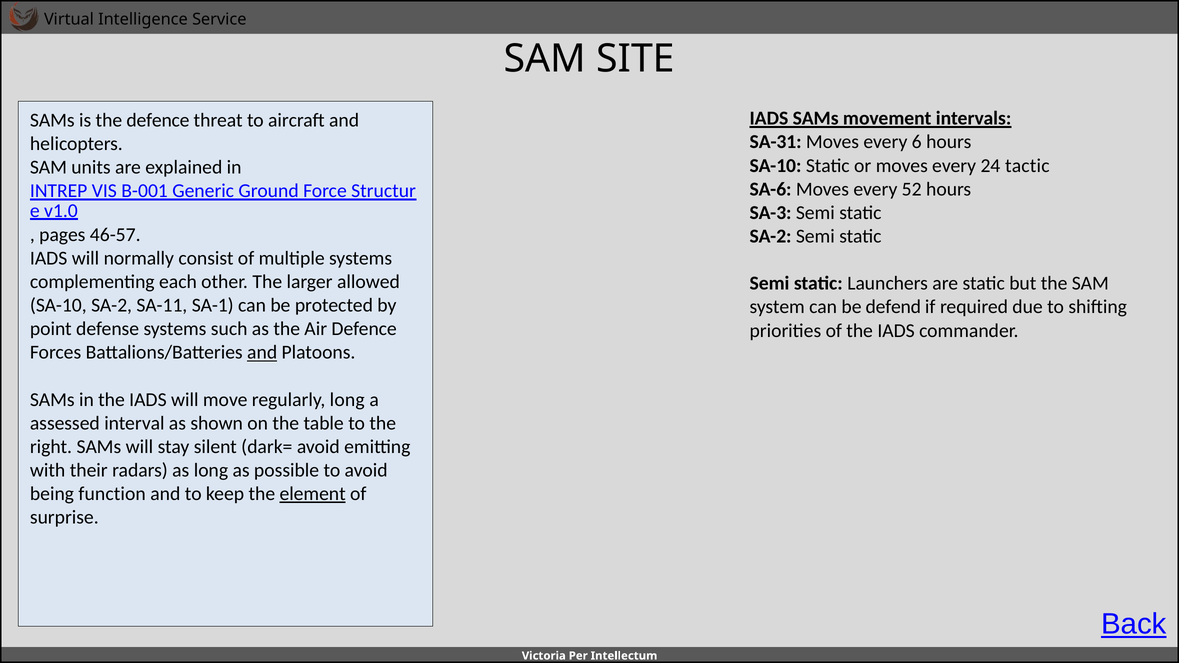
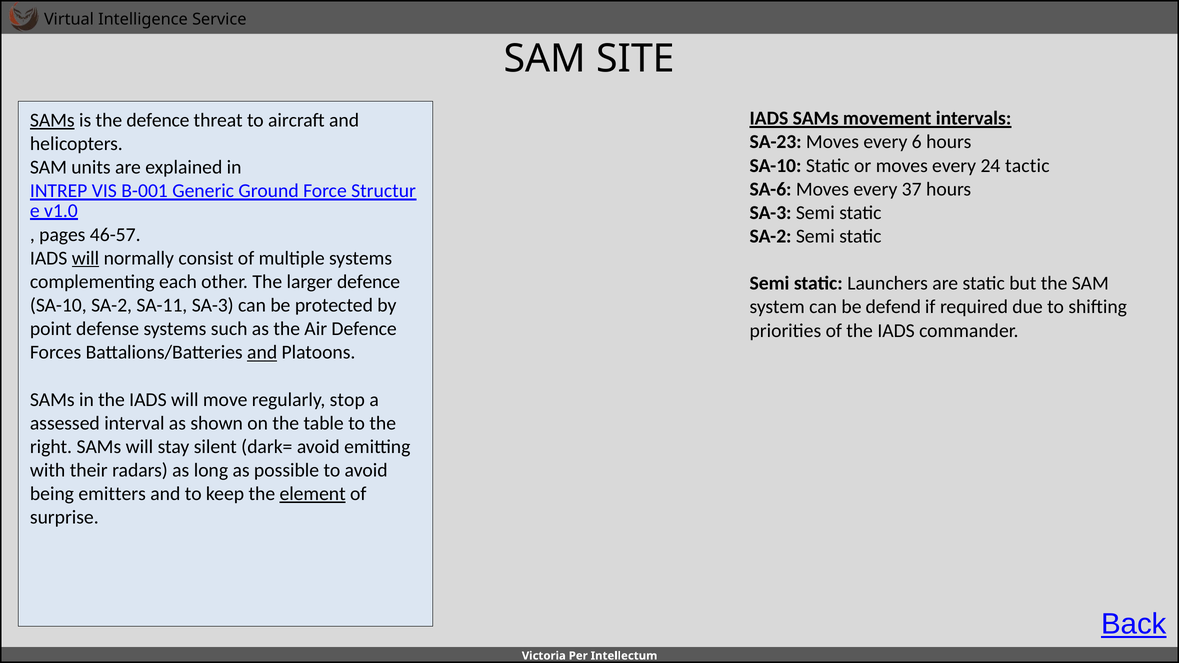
SAMs underline: none -> present (52, 120)
SA-31: SA-31 -> SA-23 (776, 142)
52: 52 -> 37 (912, 189)
will underline: none -> present (85, 258)
larger allowed: allowed -> defence (369, 282)
SA-11 SA-1: SA-1 -> SA-3 (213, 305)
regularly long: long -> stop (347, 400)
function: function -> emitters (112, 494)
